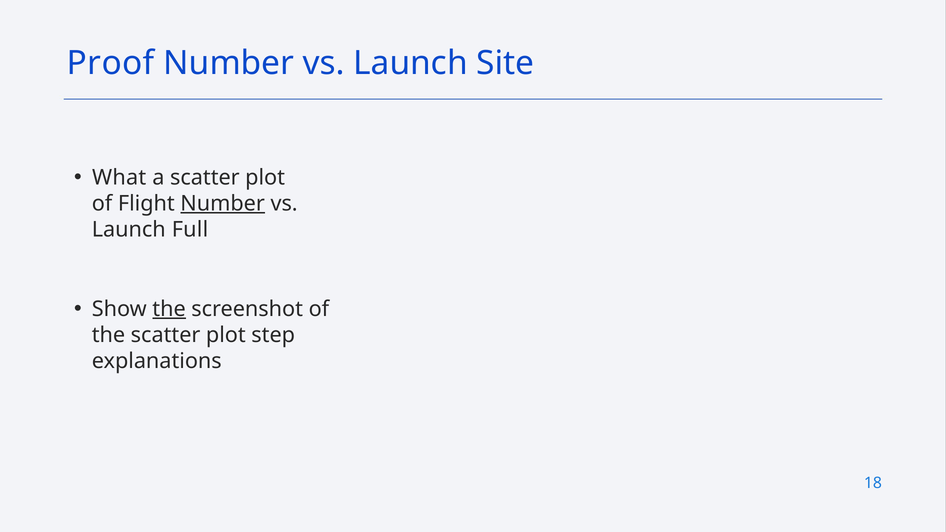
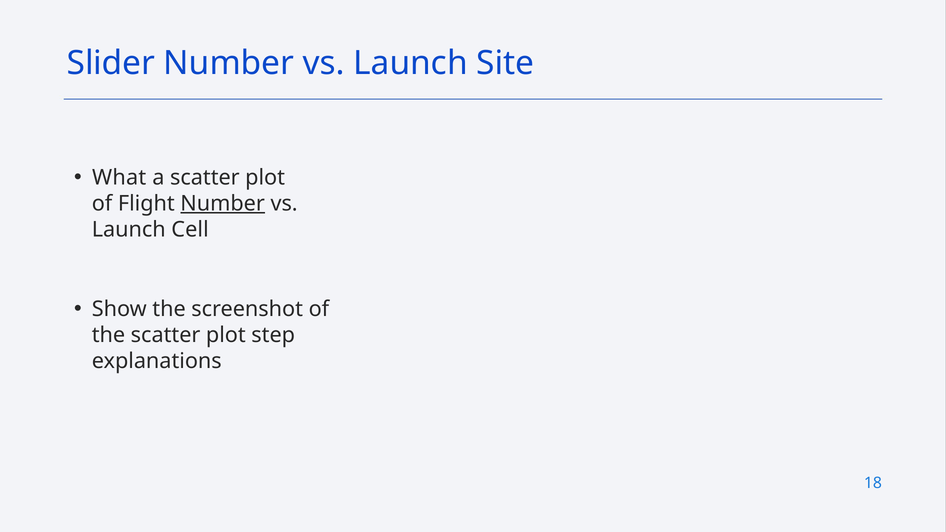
Proof: Proof -> Slider (111, 63)
Full: Full -> Cell (190, 230)
the underline: present -> none (169, 309)
